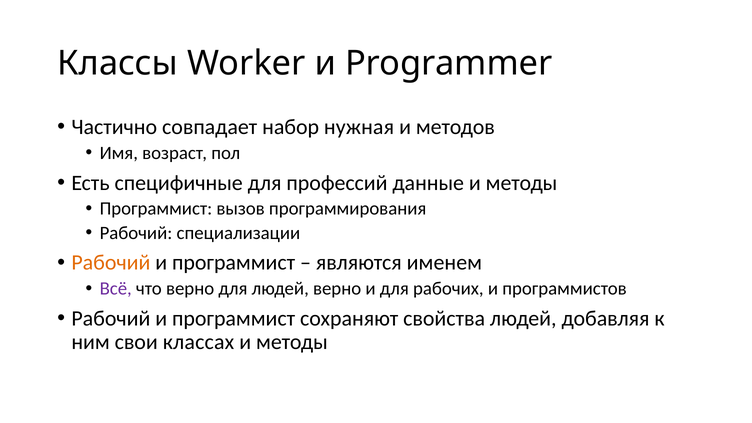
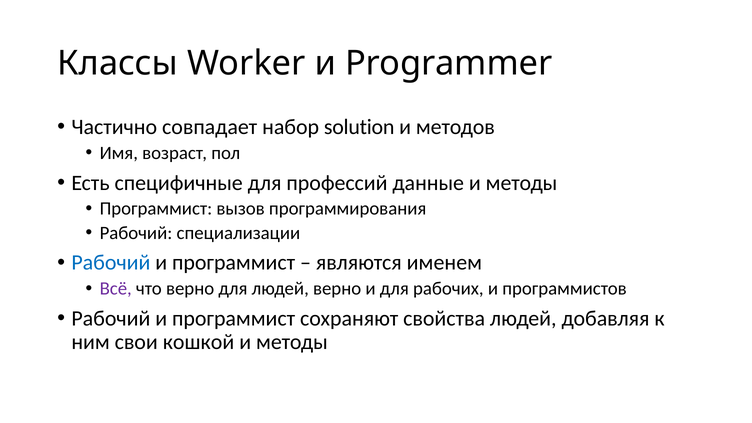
нужная: нужная -> solution (359, 127)
Рабочий colour: orange -> blue (111, 263)
классах: классах -> кошкой (199, 342)
